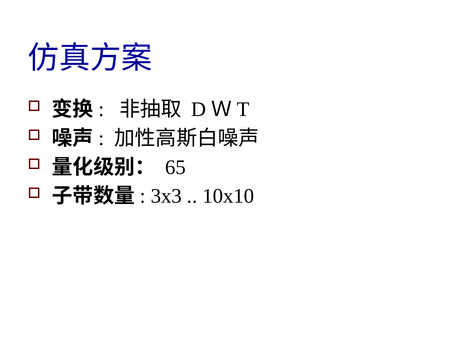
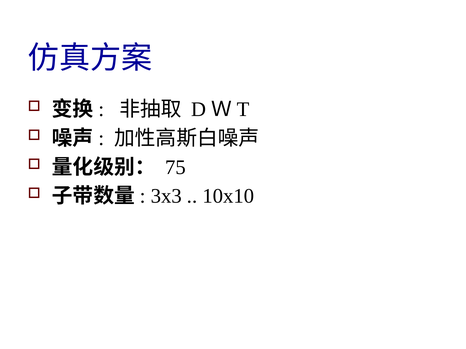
65: 65 -> 75 (176, 167)
